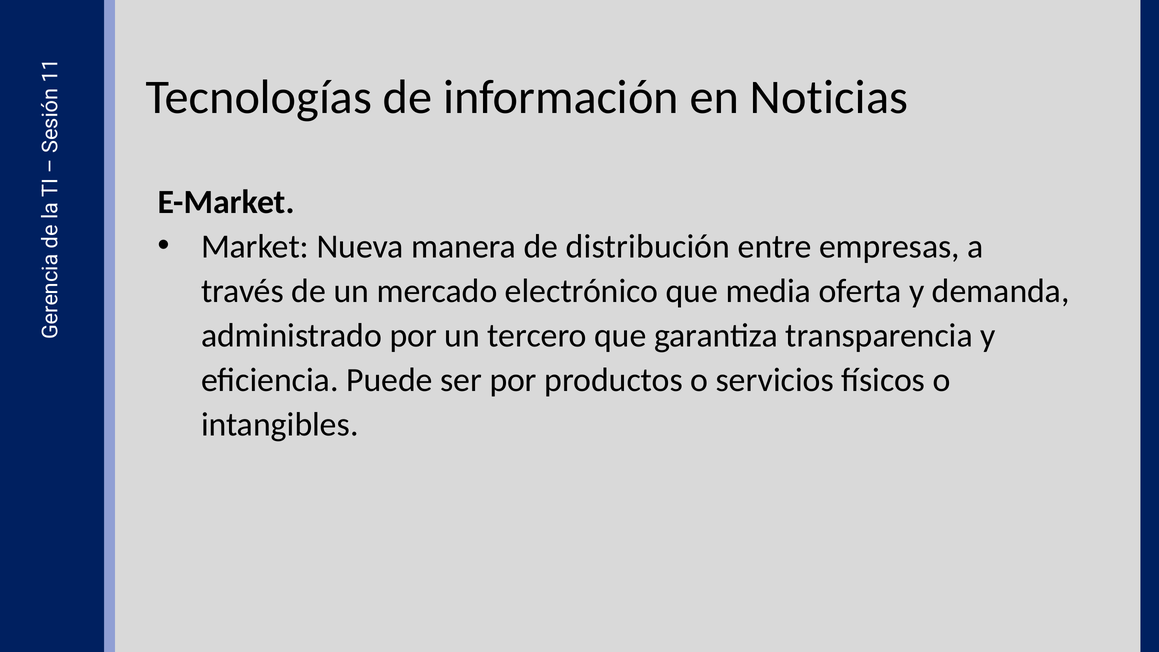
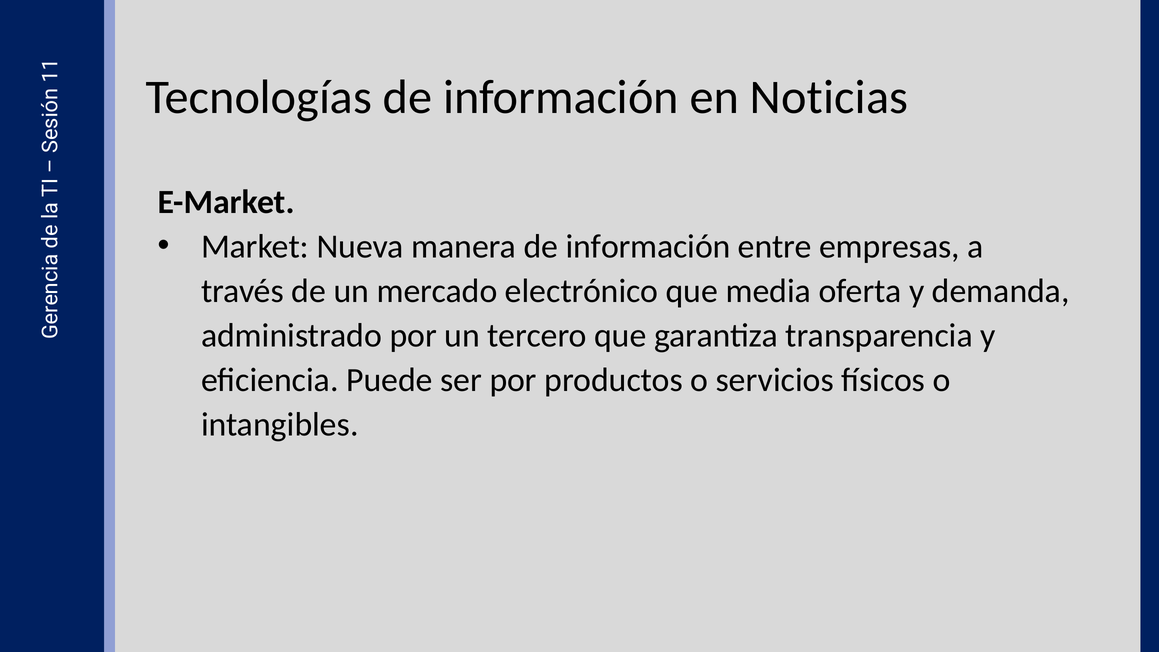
manera de distribución: distribución -> información (648, 246)
